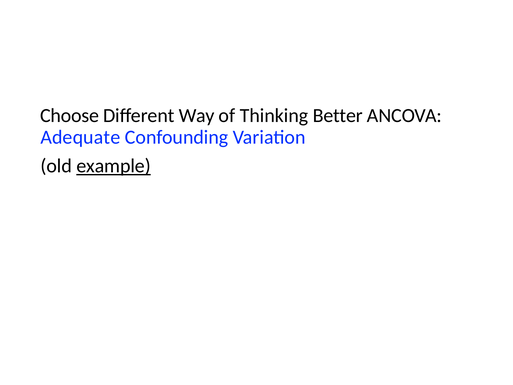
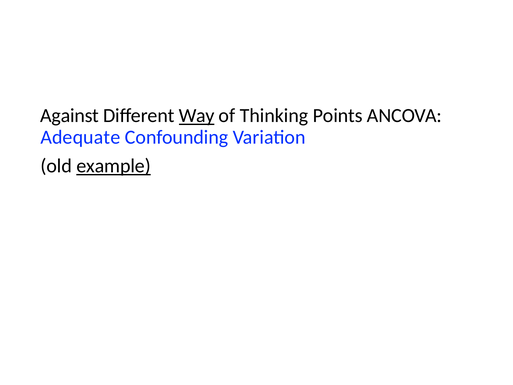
Choose: Choose -> Against (70, 116)
Way underline: none -> present (197, 116)
Better: Better -> Points (338, 116)
